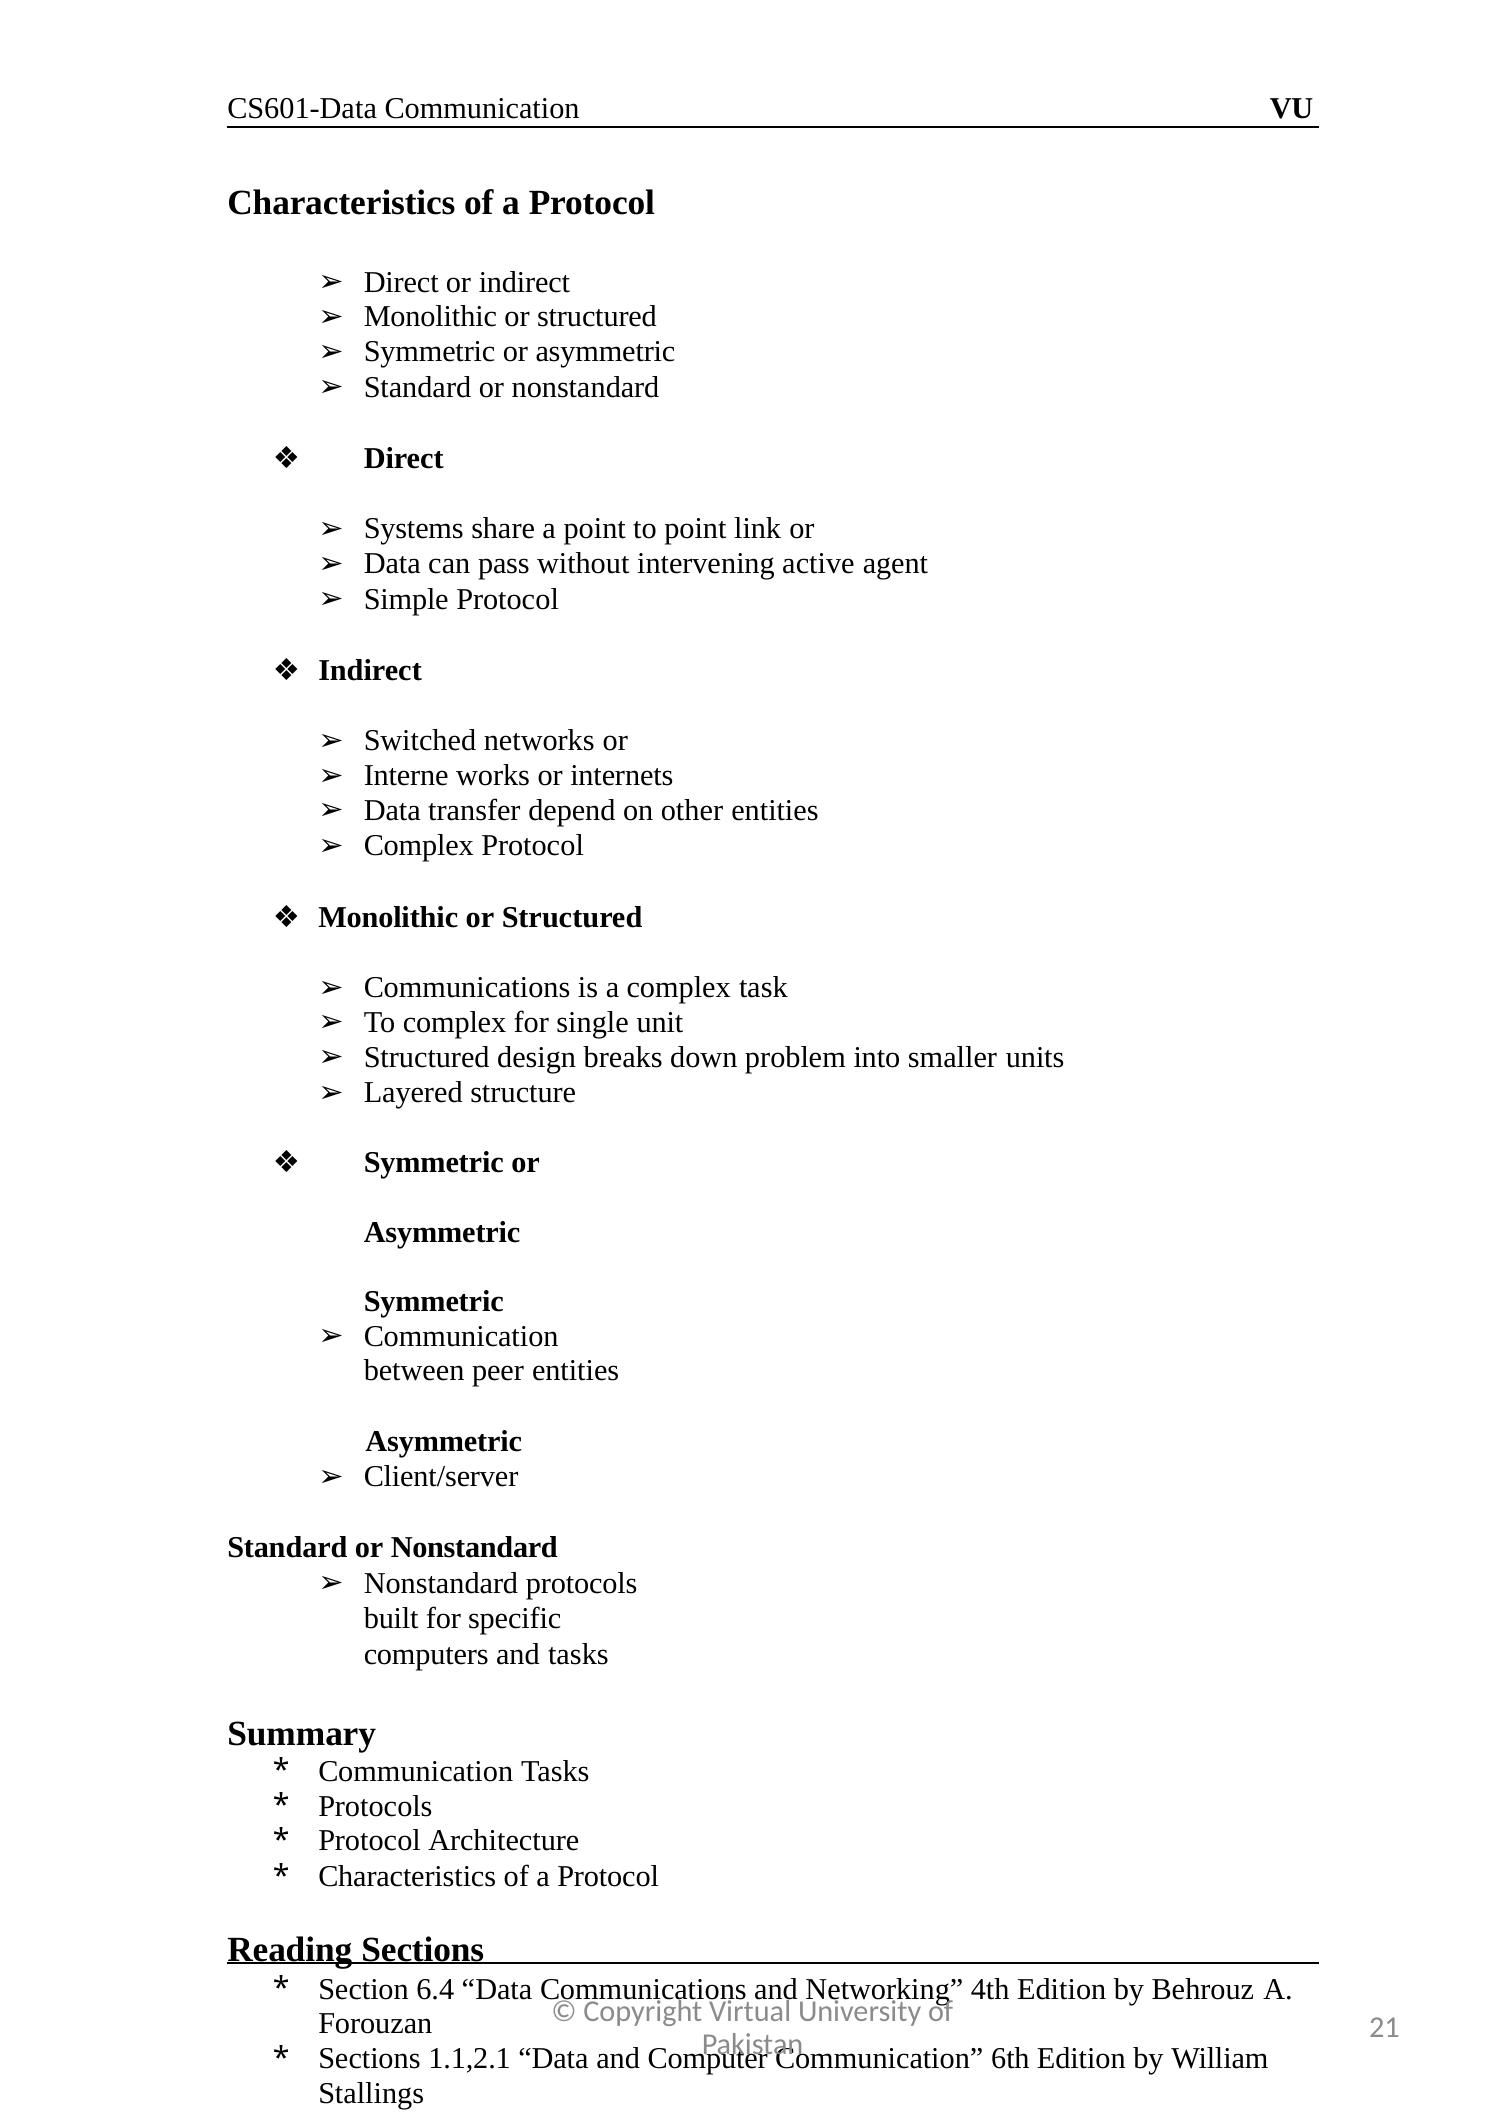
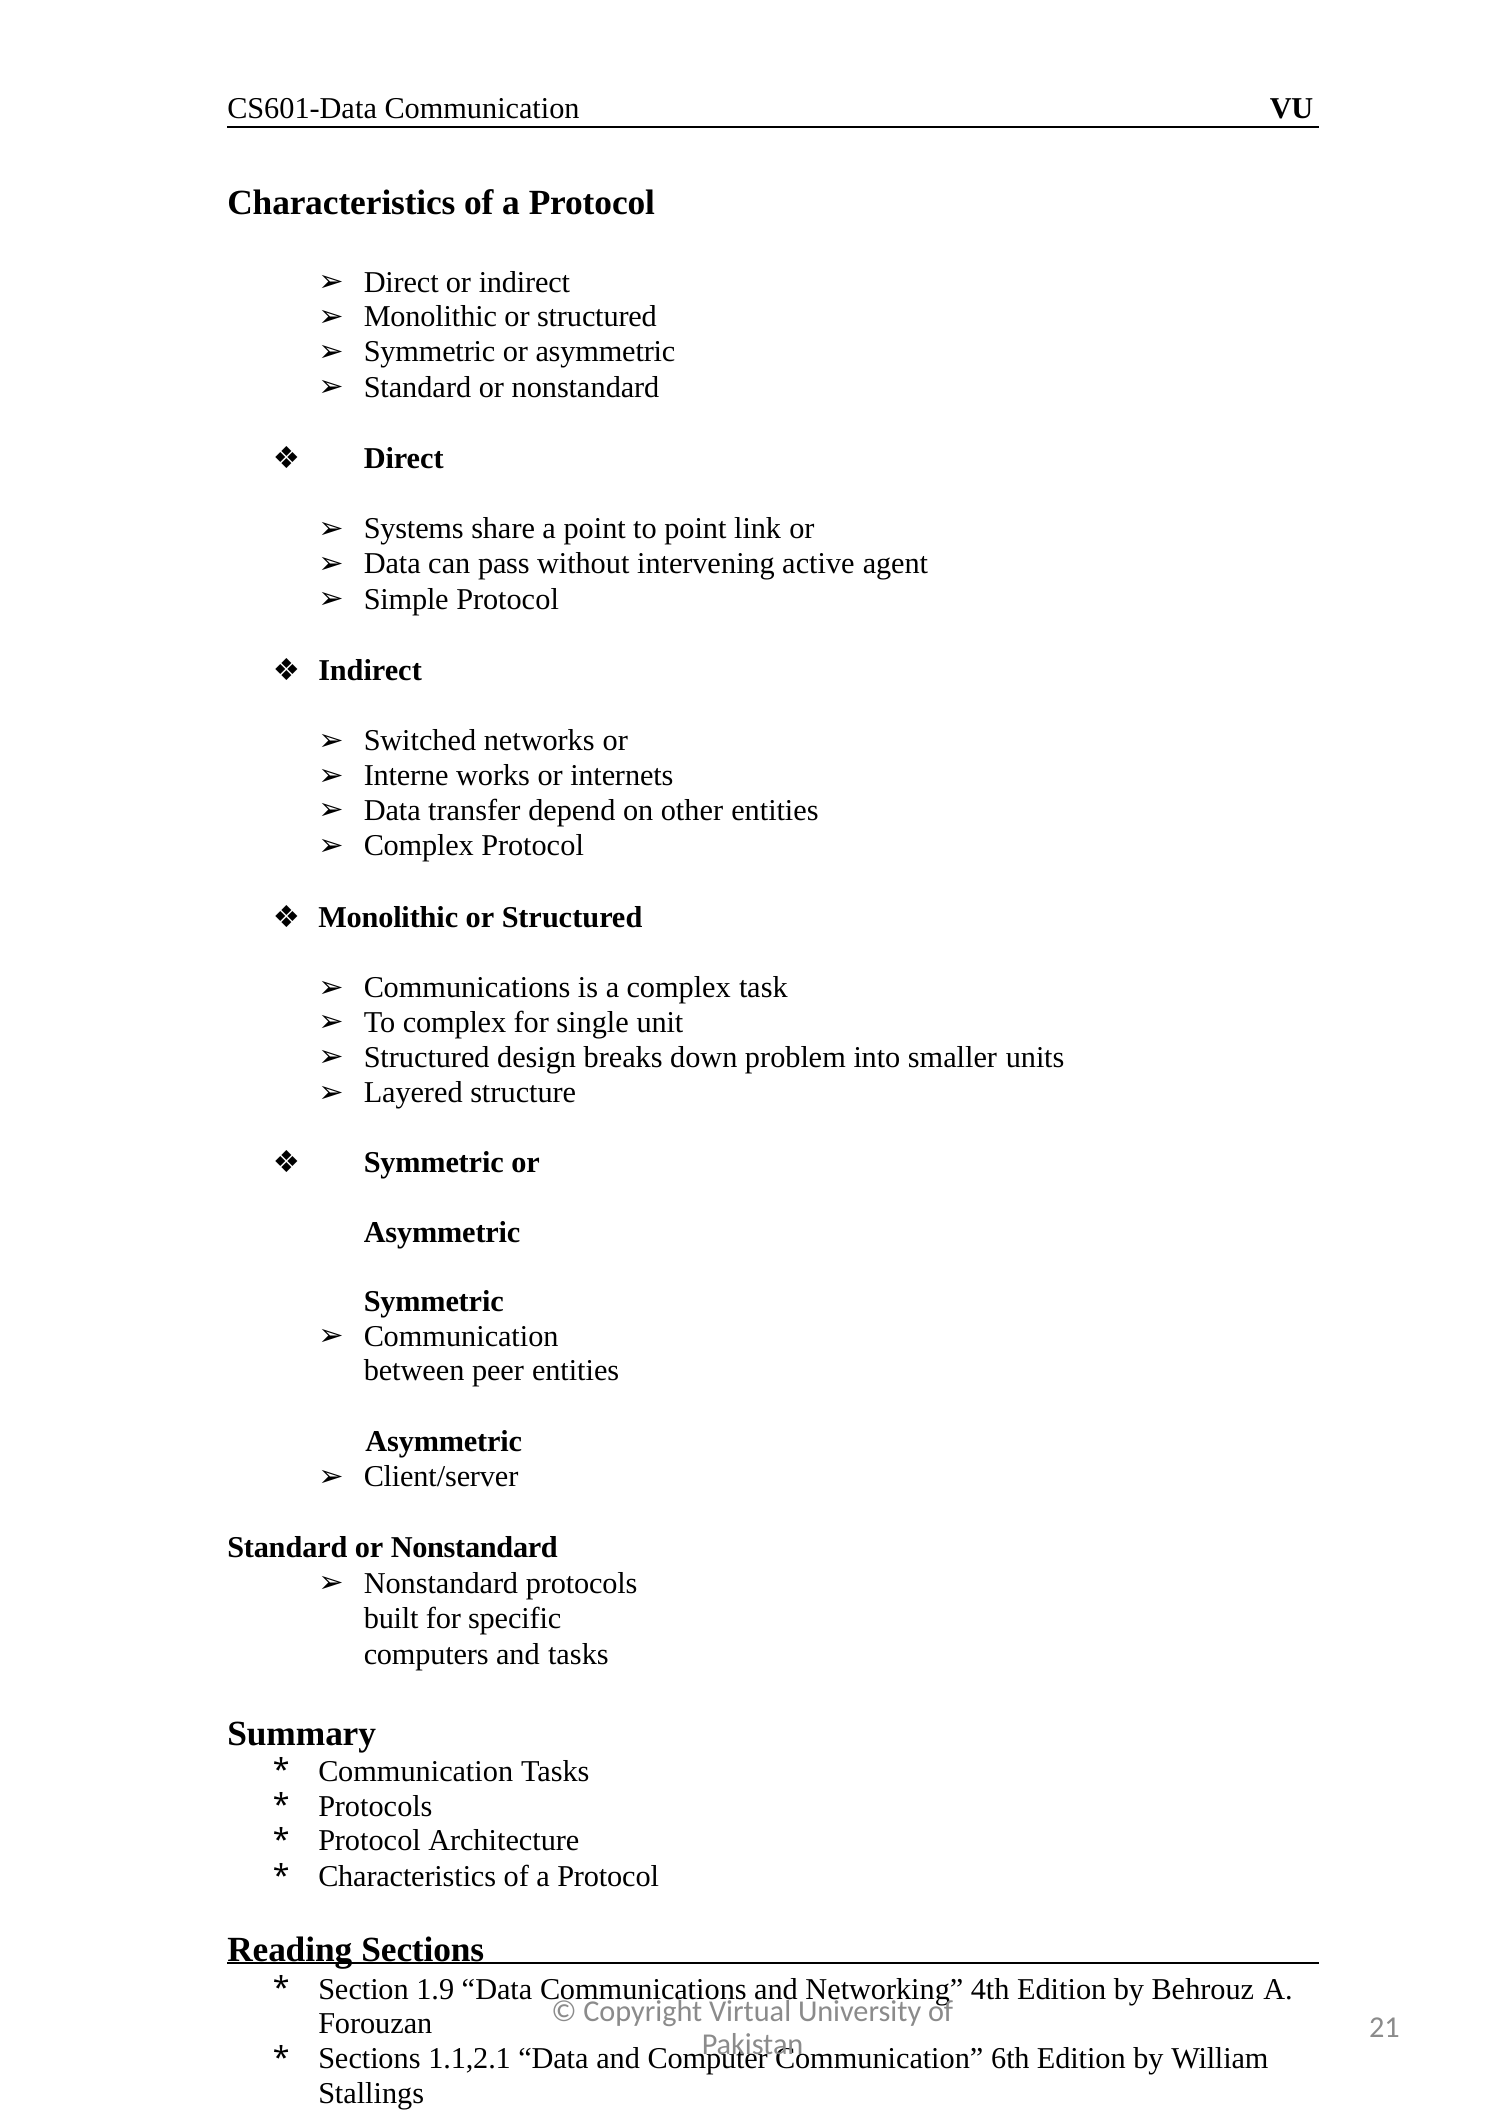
6.4: 6.4 -> 1.9 (435, 1989)
